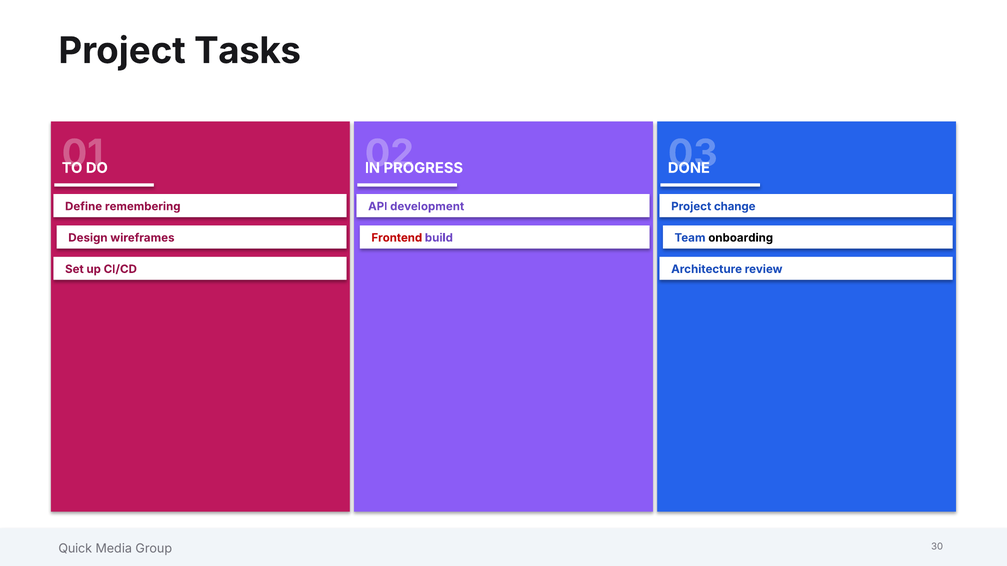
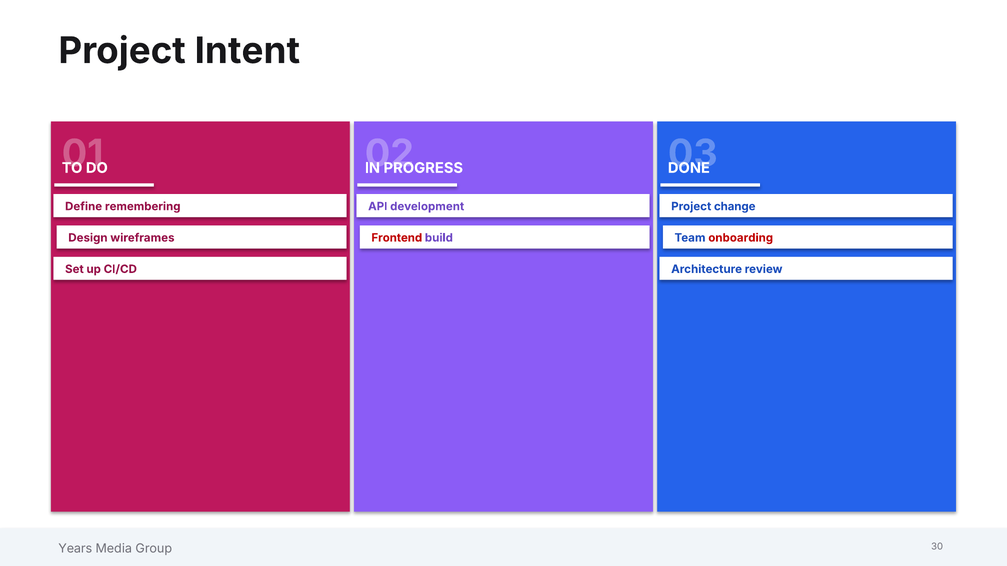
Tasks: Tasks -> Intent (247, 51)
onboarding colour: black -> red (741, 238)
Quick: Quick -> Years (75, 549)
